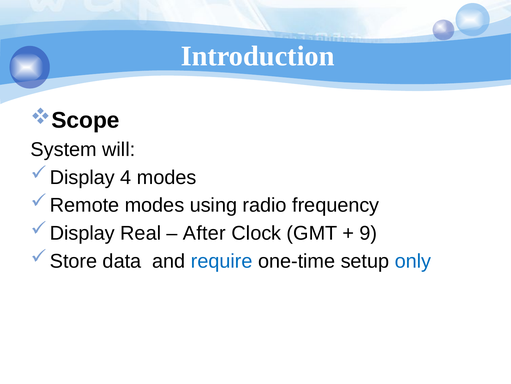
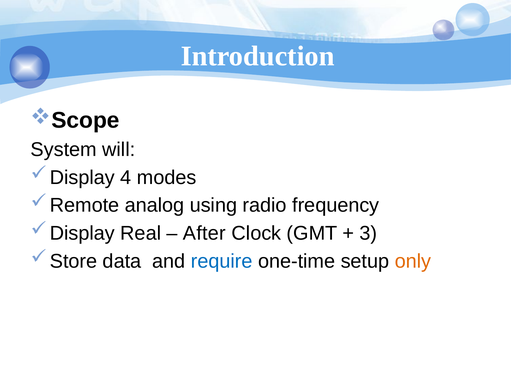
modes: modes -> analog (155, 205)
9: 9 -> 3 (368, 233)
only colour: blue -> orange (413, 261)
